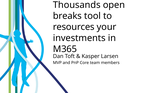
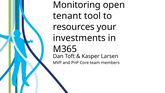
Thousands: Thousands -> Monitoring (77, 5)
breaks: breaks -> tenant (67, 16)
